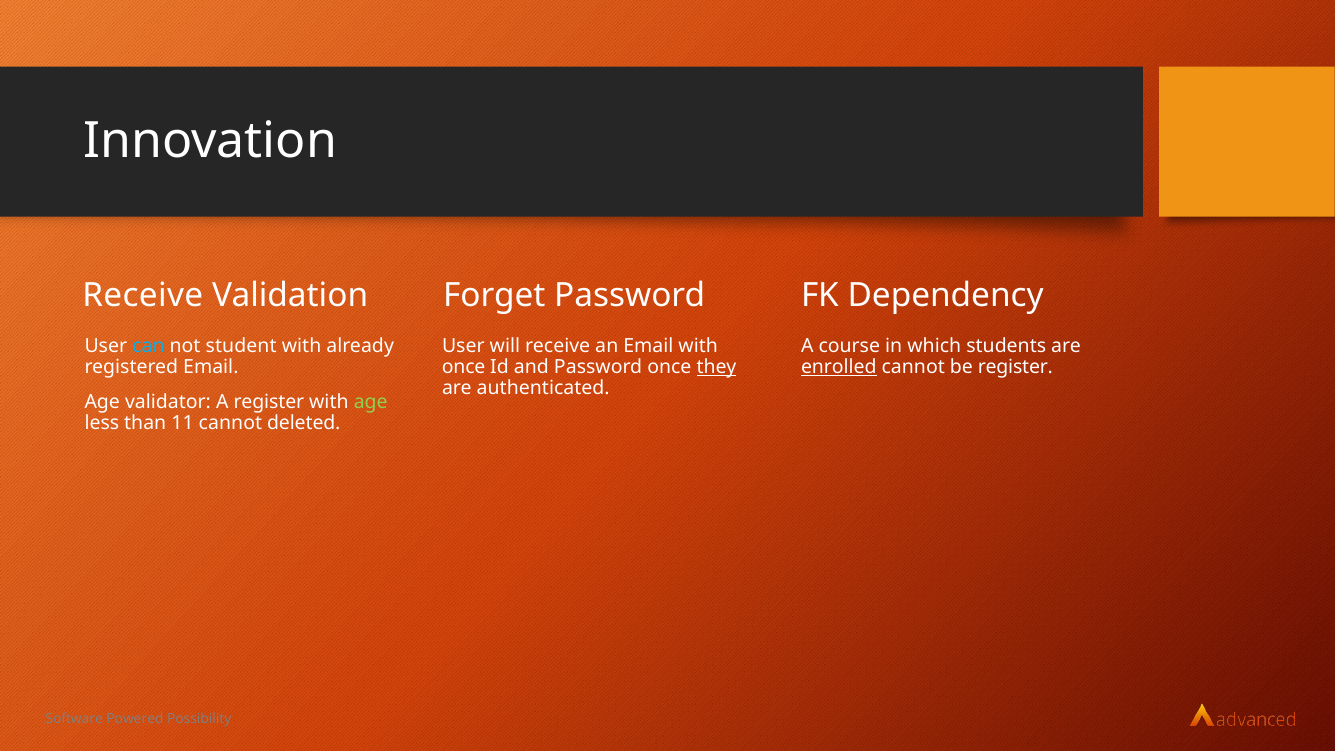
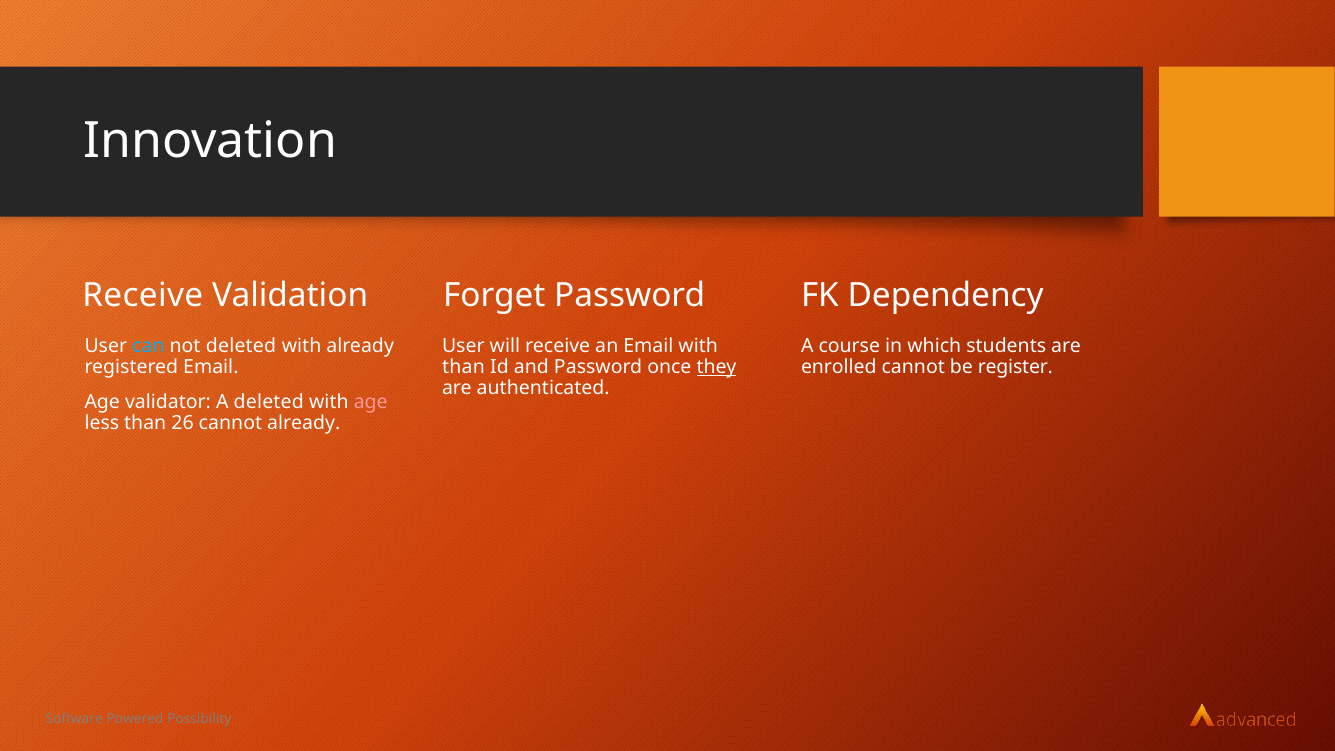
not student: student -> deleted (241, 346)
once: once -> than (463, 367)
enrolled underline: present -> none (839, 367)
A register: register -> deleted (269, 402)
age colour: light green -> pink (371, 402)
11: 11 -> 26 (183, 423)
cannot deleted: deleted -> already (304, 423)
